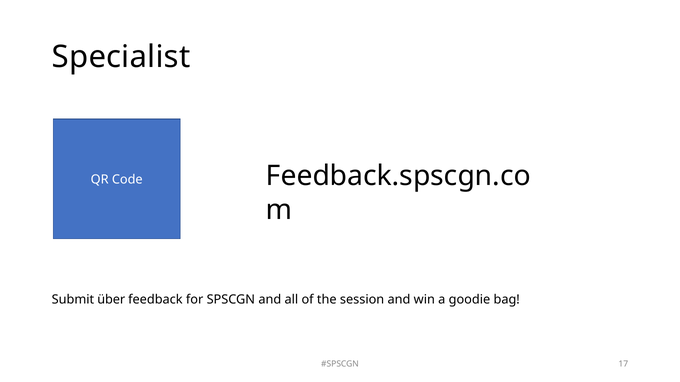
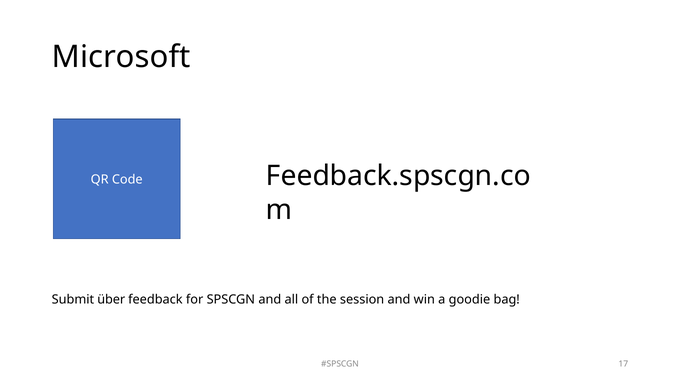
Specialist: Specialist -> Microsoft (121, 57)
